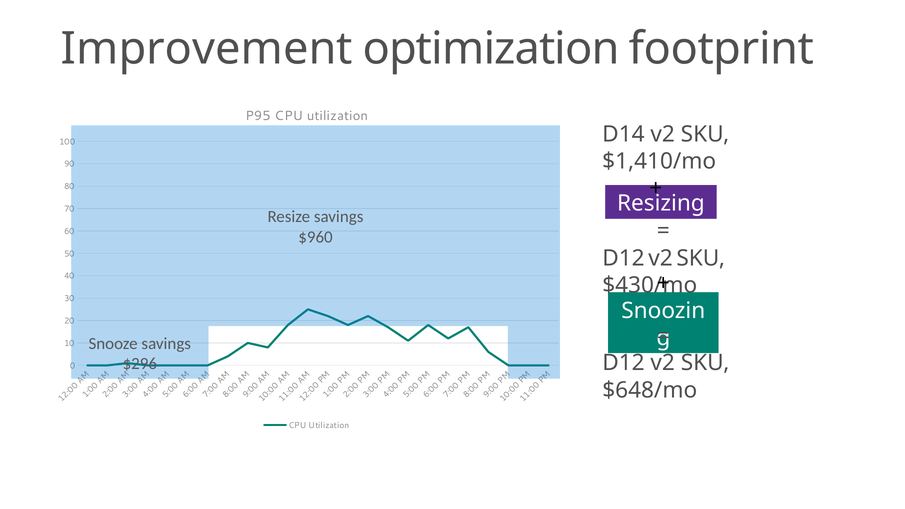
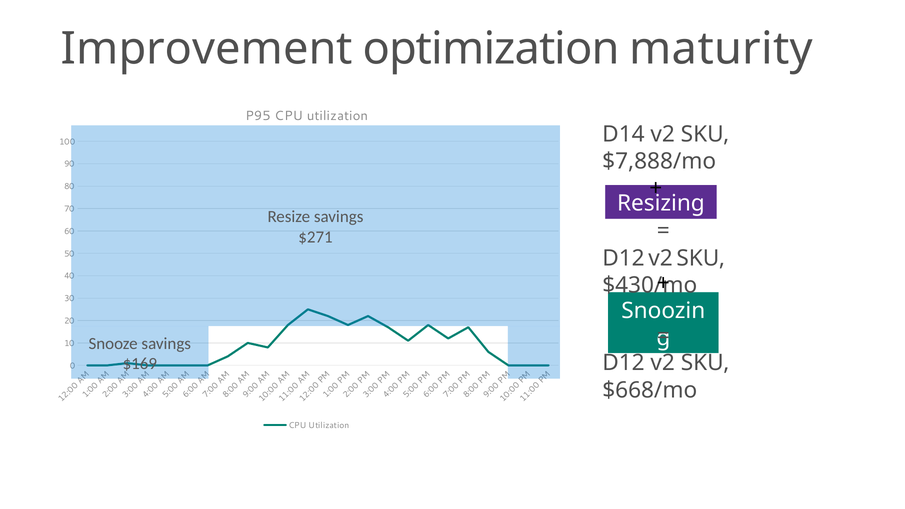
footprint: footprint -> maturity (721, 49)
$1,410/mo: $1,410/mo -> $7,888/mo (659, 161)
$960: $960 -> $271 (316, 237)
$296: $296 -> $169 (140, 364)
$648/mo: $648/mo -> $668/mo (650, 390)
